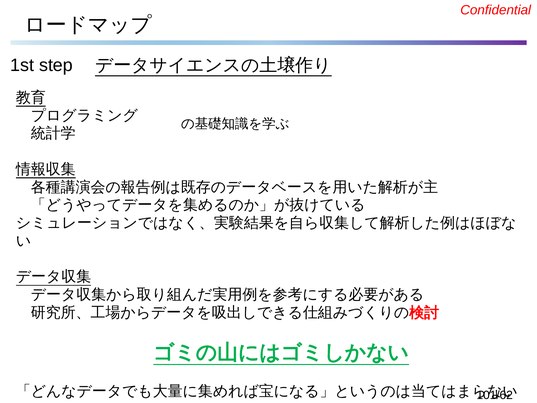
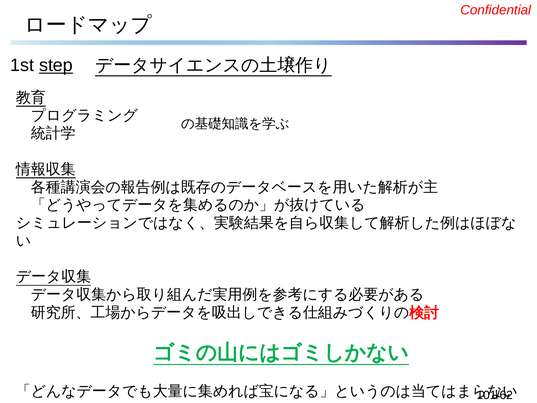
step underline: none -> present (56, 65)
